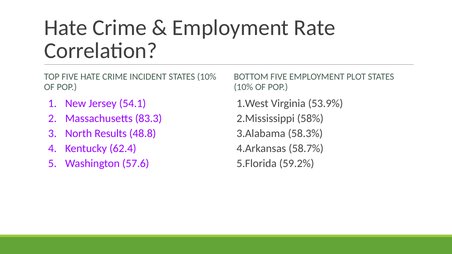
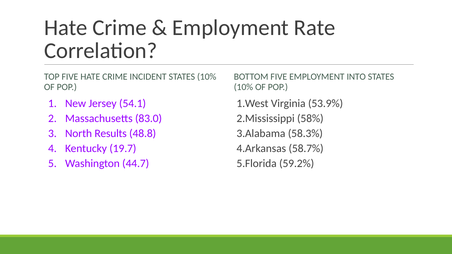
PLOT: PLOT -> INTO (356, 77)
83.3: 83.3 -> 83.0 (149, 118)
62.4: 62.4 -> 19.7 (123, 149)
57.6: 57.6 -> 44.7 (136, 164)
